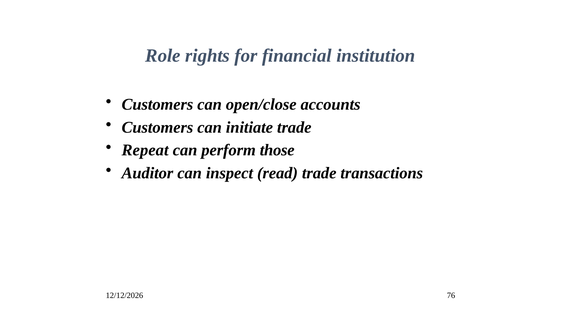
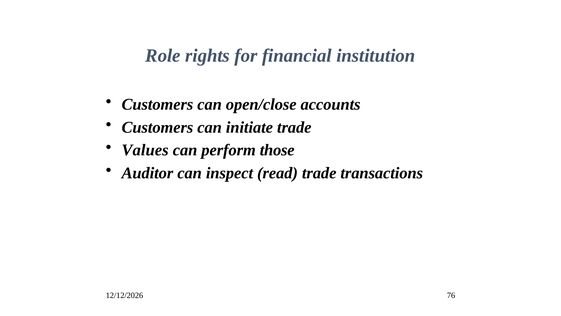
Repeat: Repeat -> Values (145, 150)
